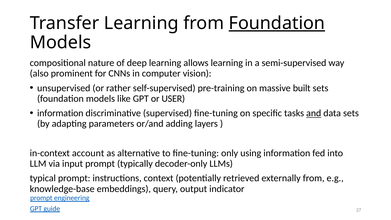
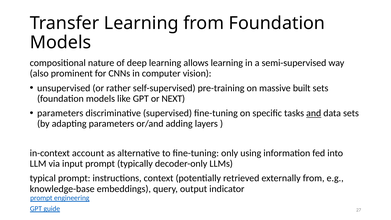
Foundation underline: present -> none (277, 23)
USER: USER -> NEXT (173, 99)
information: information -> parameters (60, 113)
